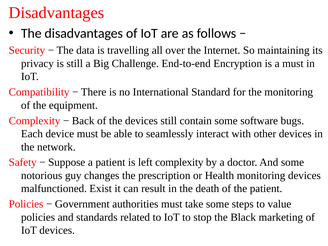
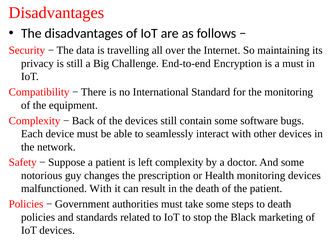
malfunctioned Exist: Exist -> With (101, 189)
to value: value -> death (279, 204)
